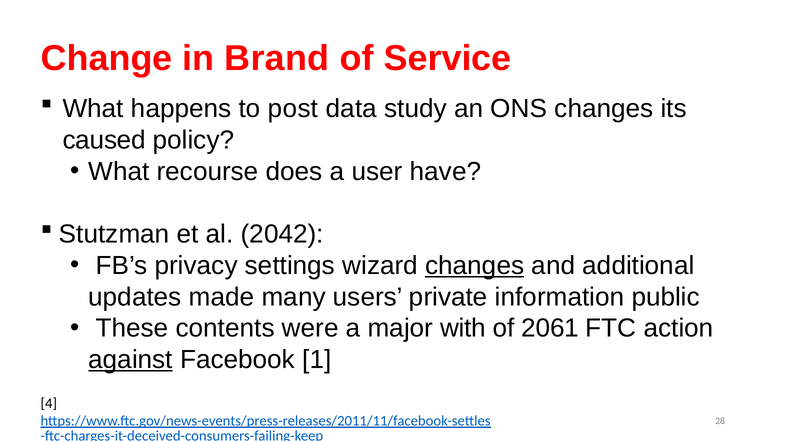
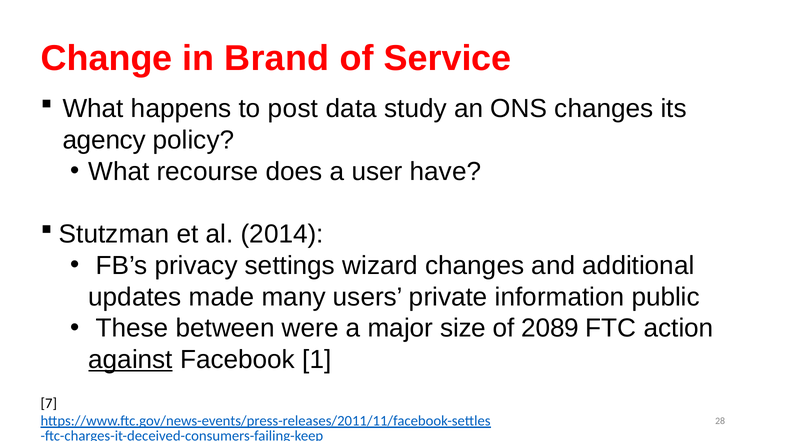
caused: caused -> agency (104, 140)
2042: 2042 -> 2014 (282, 234)
changes underline: present -> none (475, 266)
contents: contents -> between (225, 329)
with: with -> size (463, 329)
2061: 2061 -> 2089 (550, 329)
4: 4 -> 7 (49, 404)
